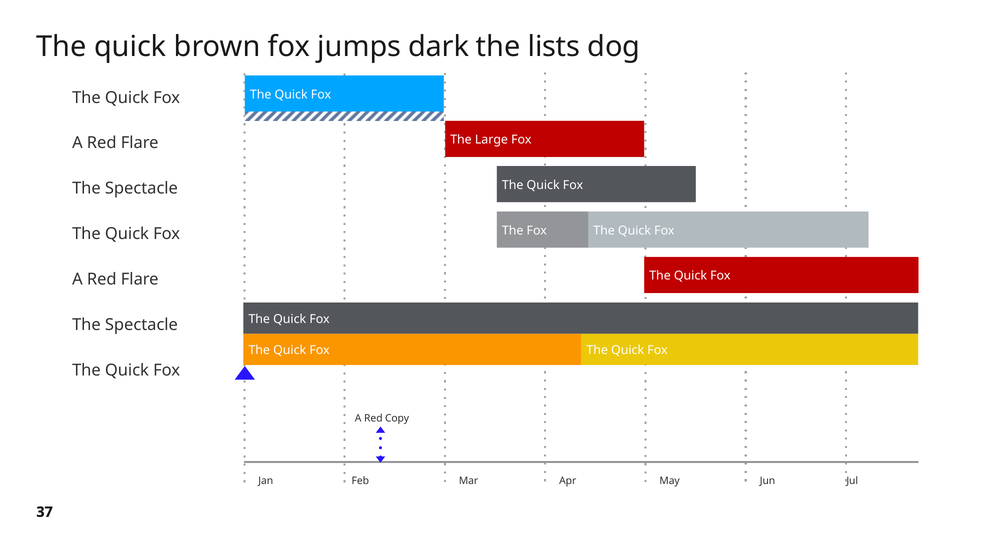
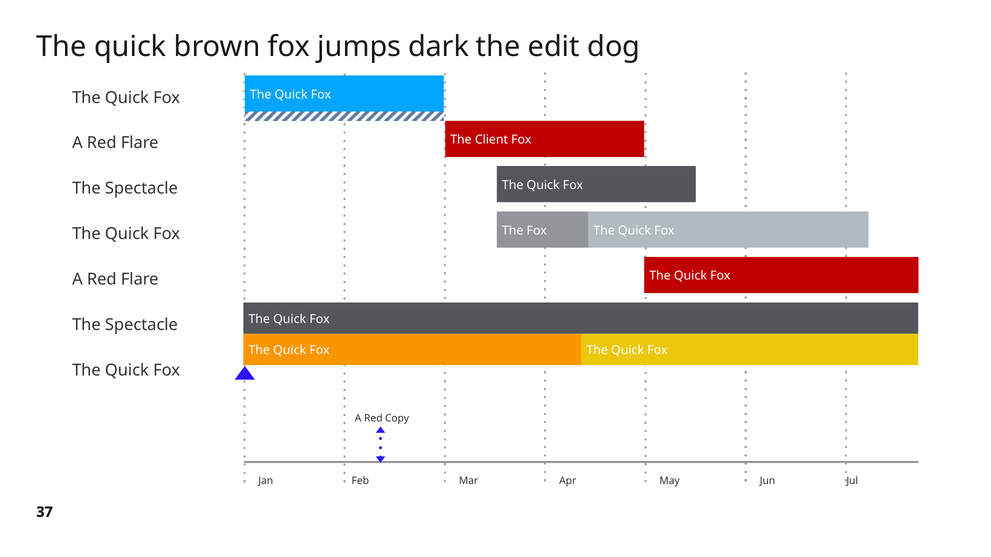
lists: lists -> edit (554, 47)
Large: Large -> Client (491, 140)
